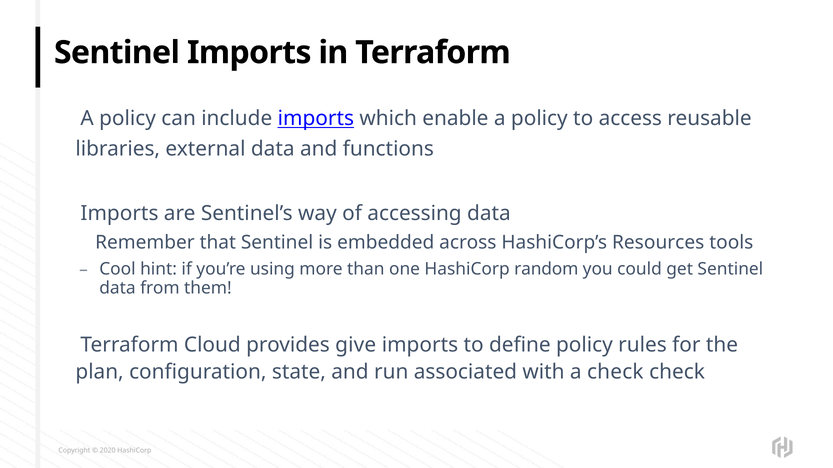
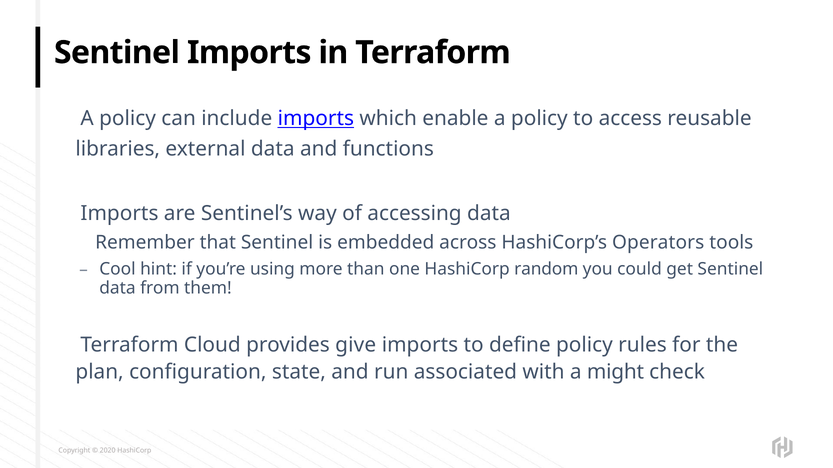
Resources: Resources -> Operators (658, 243)
a check: check -> might (616, 373)
